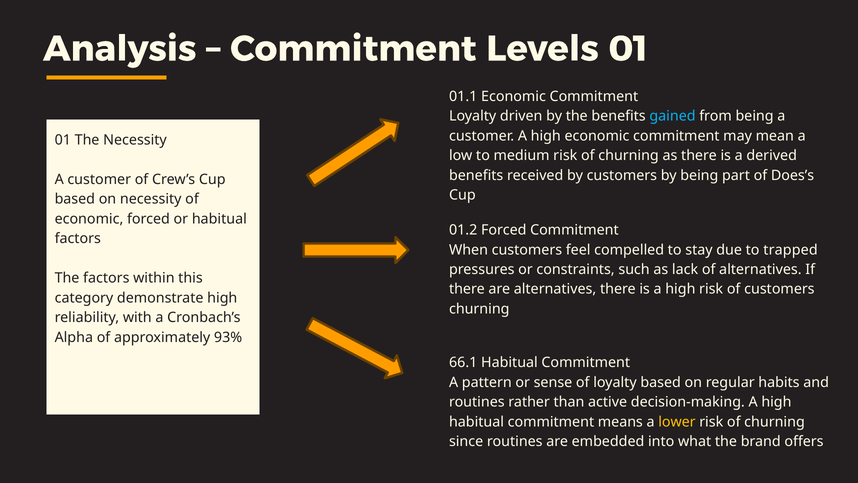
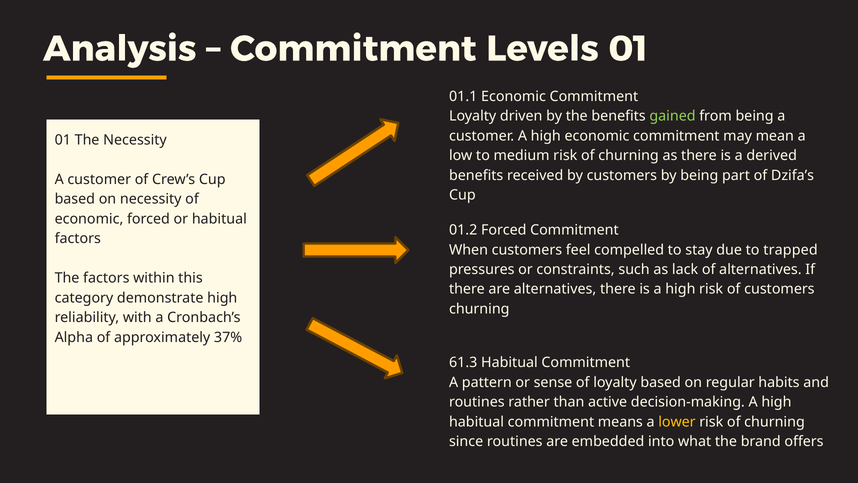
gained colour: light blue -> light green (673, 116)
Does’s: Does’s -> Dzifa’s (793, 175)
93%: 93% -> 37% (228, 337)
66.1: 66.1 -> 61.3 (463, 362)
